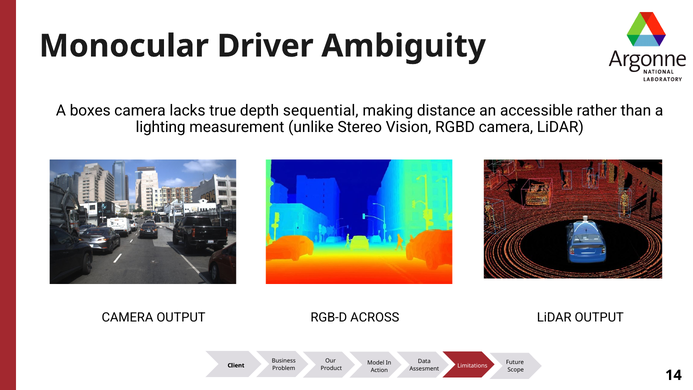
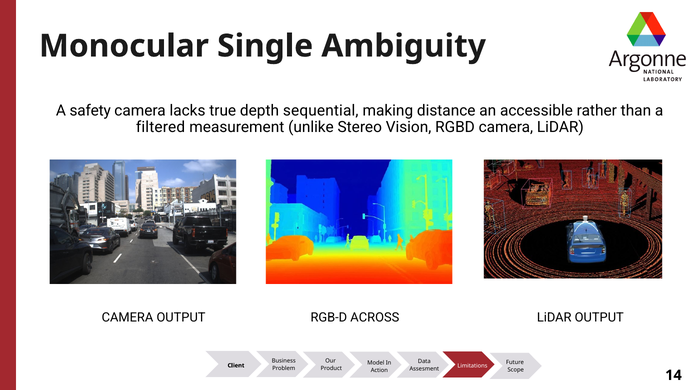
Driver: Driver -> Single (265, 46)
boxes: boxes -> safety (90, 111)
lighting: lighting -> filtered (161, 127)
